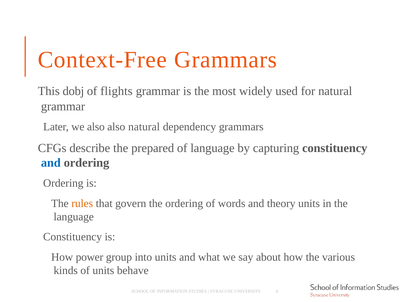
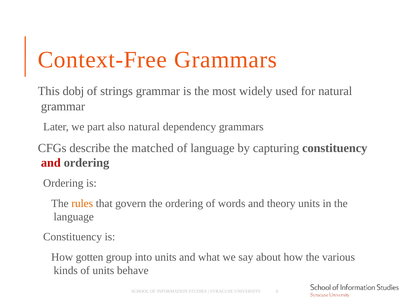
flights: flights -> strings (117, 91)
we also: also -> part (96, 127)
prepared: prepared -> matched (153, 148)
and colour: blue -> red (51, 163)
power: power -> gotten (90, 257)
